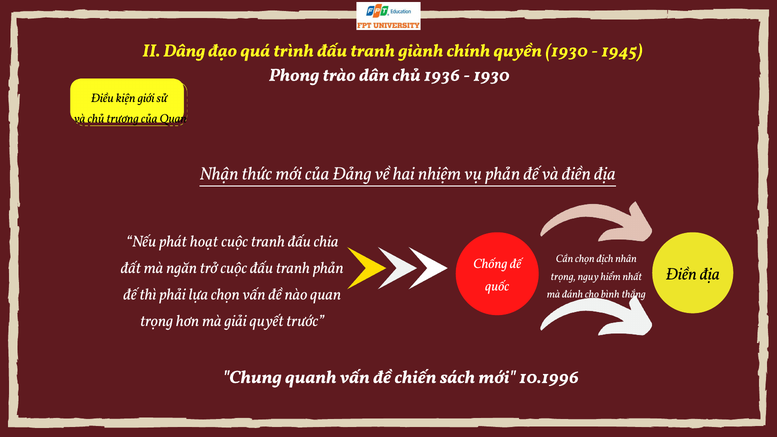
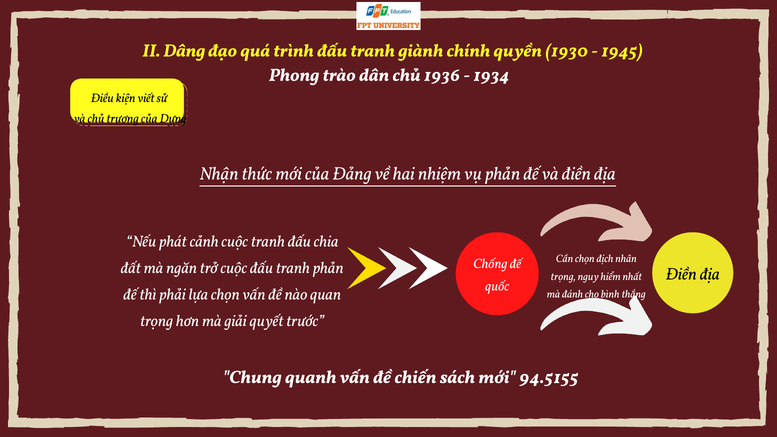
1930: 1930 -> 1934 (491, 75)
giới: giới -> viết (146, 98)
của Quan: Quan -> Dựng (173, 119)
hoạt: hoạt -> cảnh (204, 241)
10.1996: 10.1996 -> 94.5155 (549, 377)
